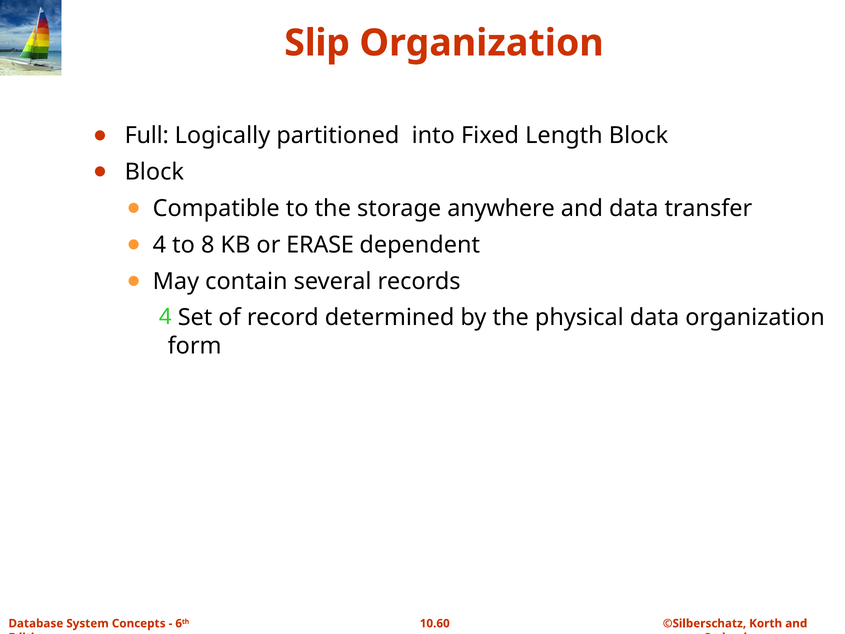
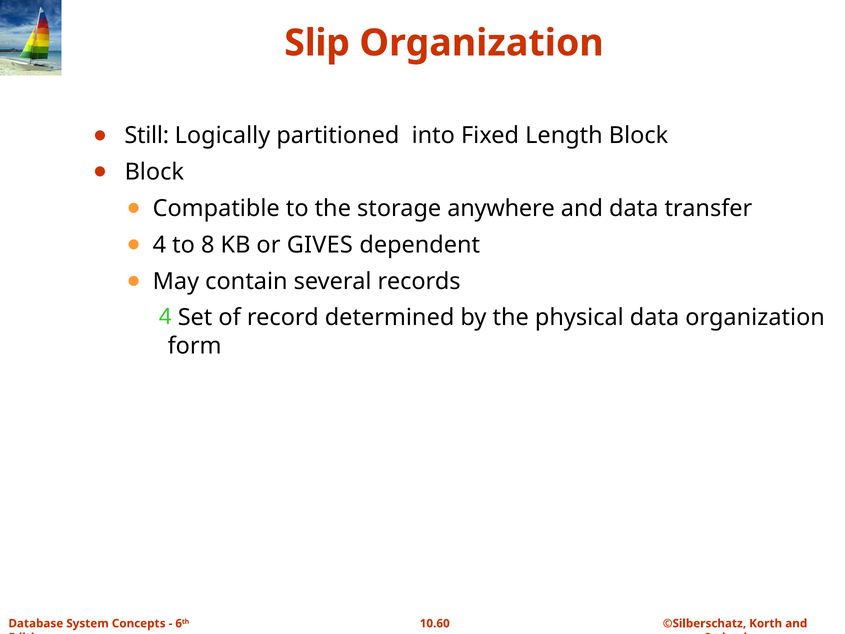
Full: Full -> Still (147, 136)
ERASE: ERASE -> GIVES (320, 245)
